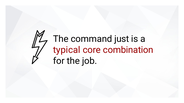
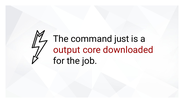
typical: typical -> output (67, 50)
combination: combination -> downloaded (128, 50)
